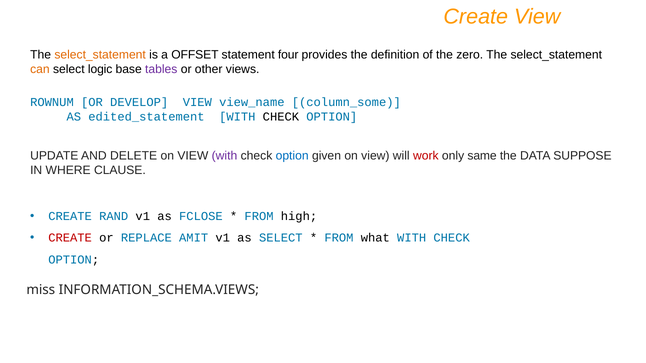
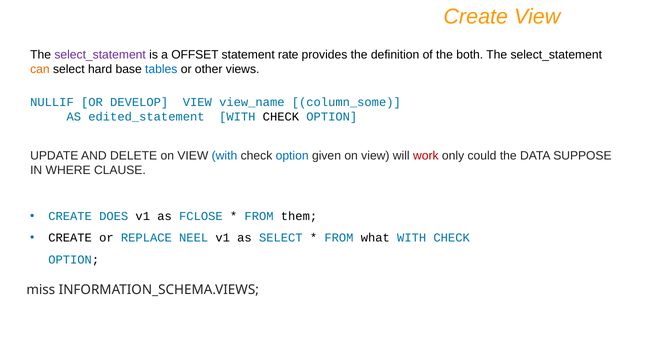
select_statement colour: orange -> purple (100, 55)
four: four -> rate (288, 55)
zero: zero -> both (470, 55)
logic: logic -> hard (100, 69)
tables colour: purple -> blue (161, 69)
ROWNUM: ROWNUM -> NULLIF (52, 103)
with colour: purple -> blue (224, 156)
same: same -> could (482, 156)
RAND: RAND -> DOES (114, 216)
high: high -> them (299, 216)
CREATE colour: red -> black (70, 238)
AMIT: AMIT -> NEEL (194, 238)
